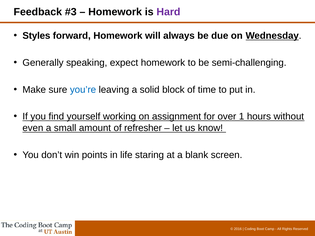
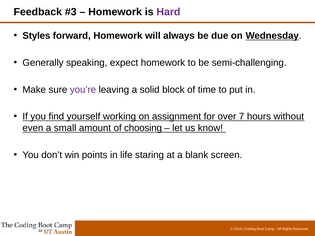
you’re colour: blue -> purple (83, 90)
1: 1 -> 7 (242, 117)
refresher: refresher -> choosing (143, 128)
